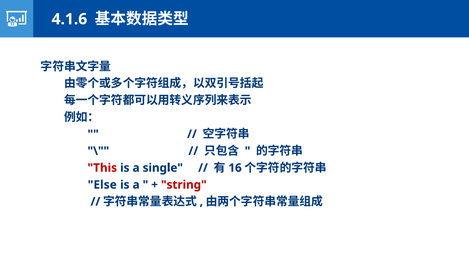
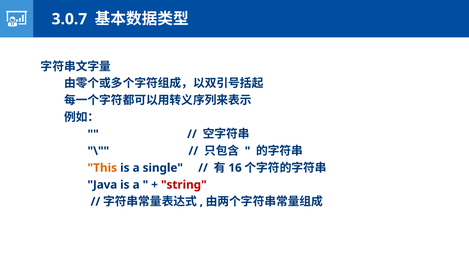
4.1.6: 4.1.6 -> 3.0.7 (69, 19)
This colour: red -> orange (102, 168)
Else: Else -> Java (102, 185)
